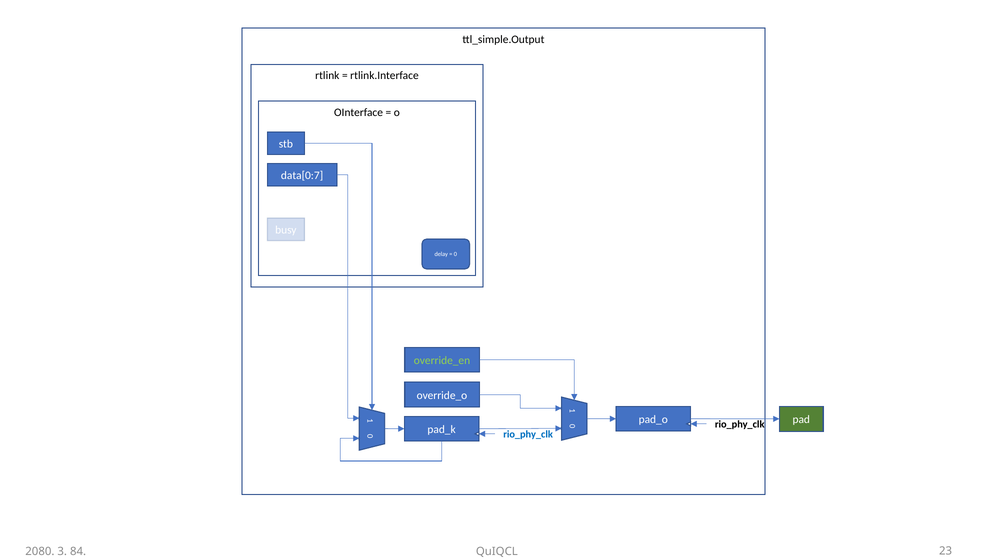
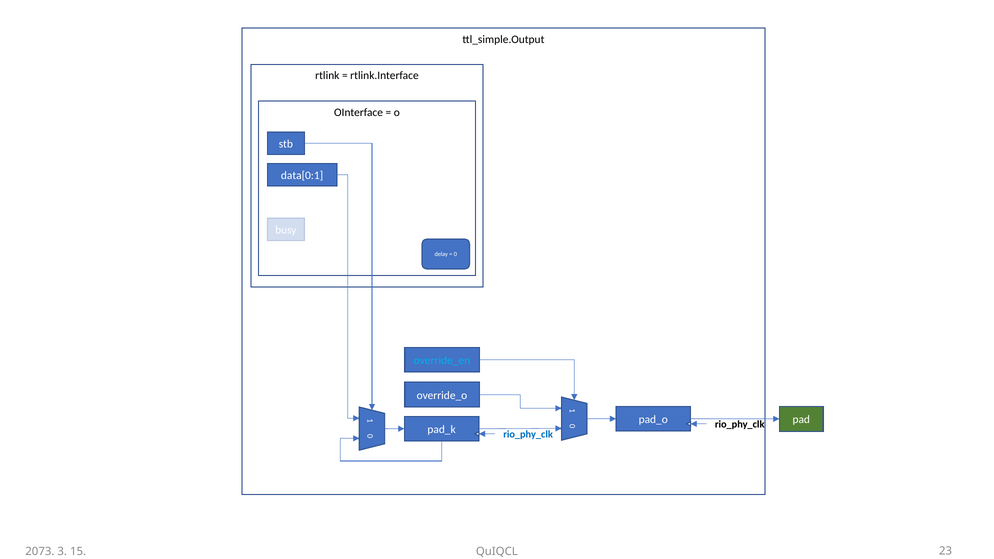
data[0:7: data[0:7 -> data[0:1 (302, 176)
override_en colour: light green -> light blue (442, 361)
2080: 2080 -> 2073 (40, 552)
84: 84 -> 15 (78, 552)
